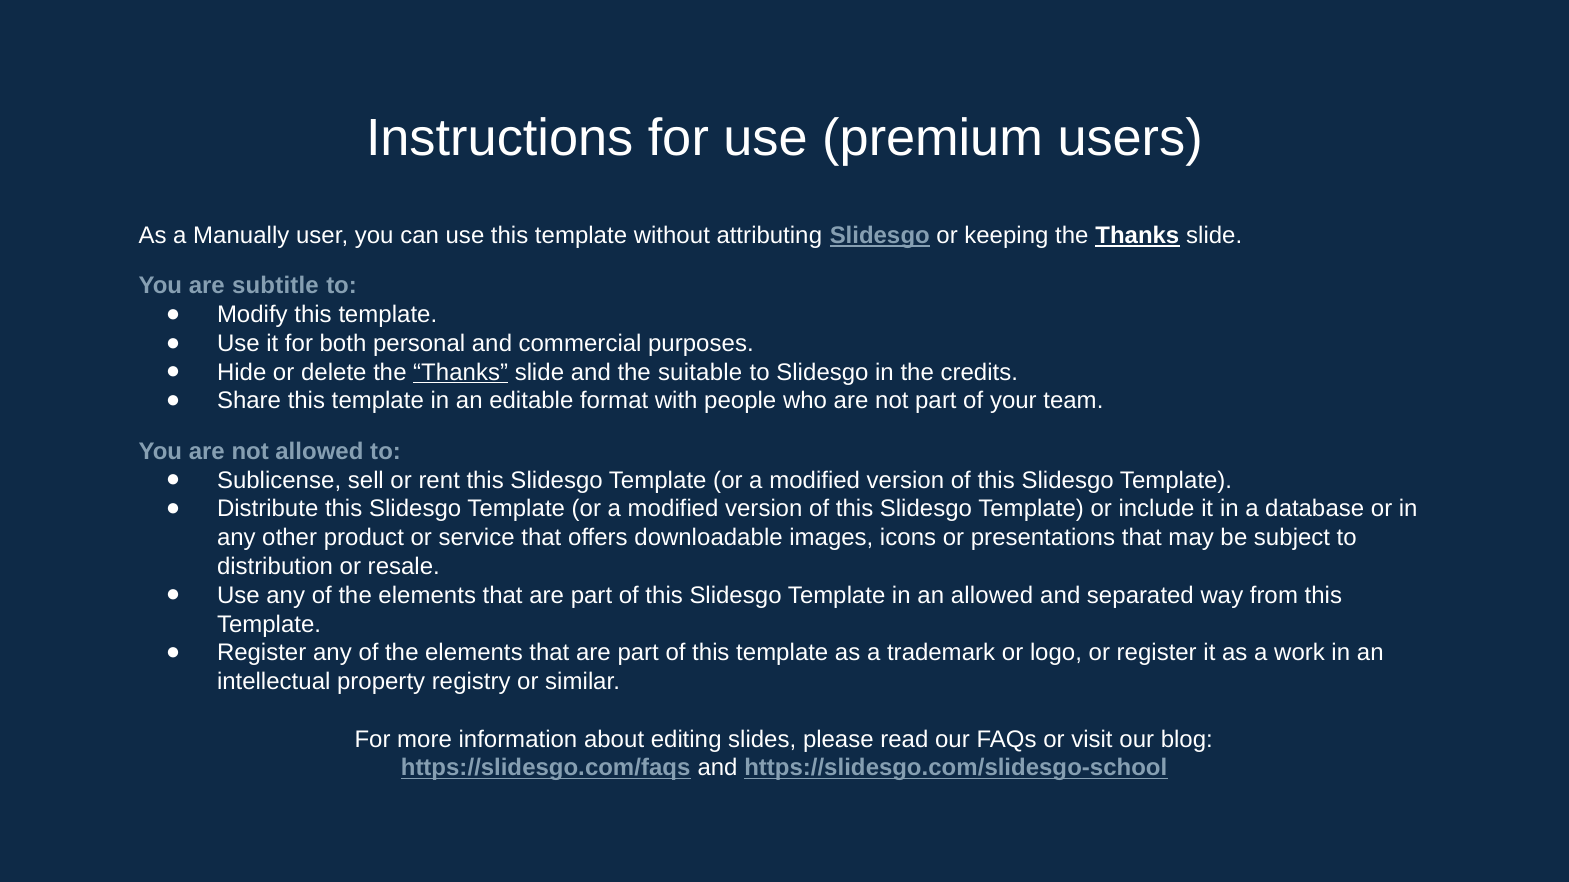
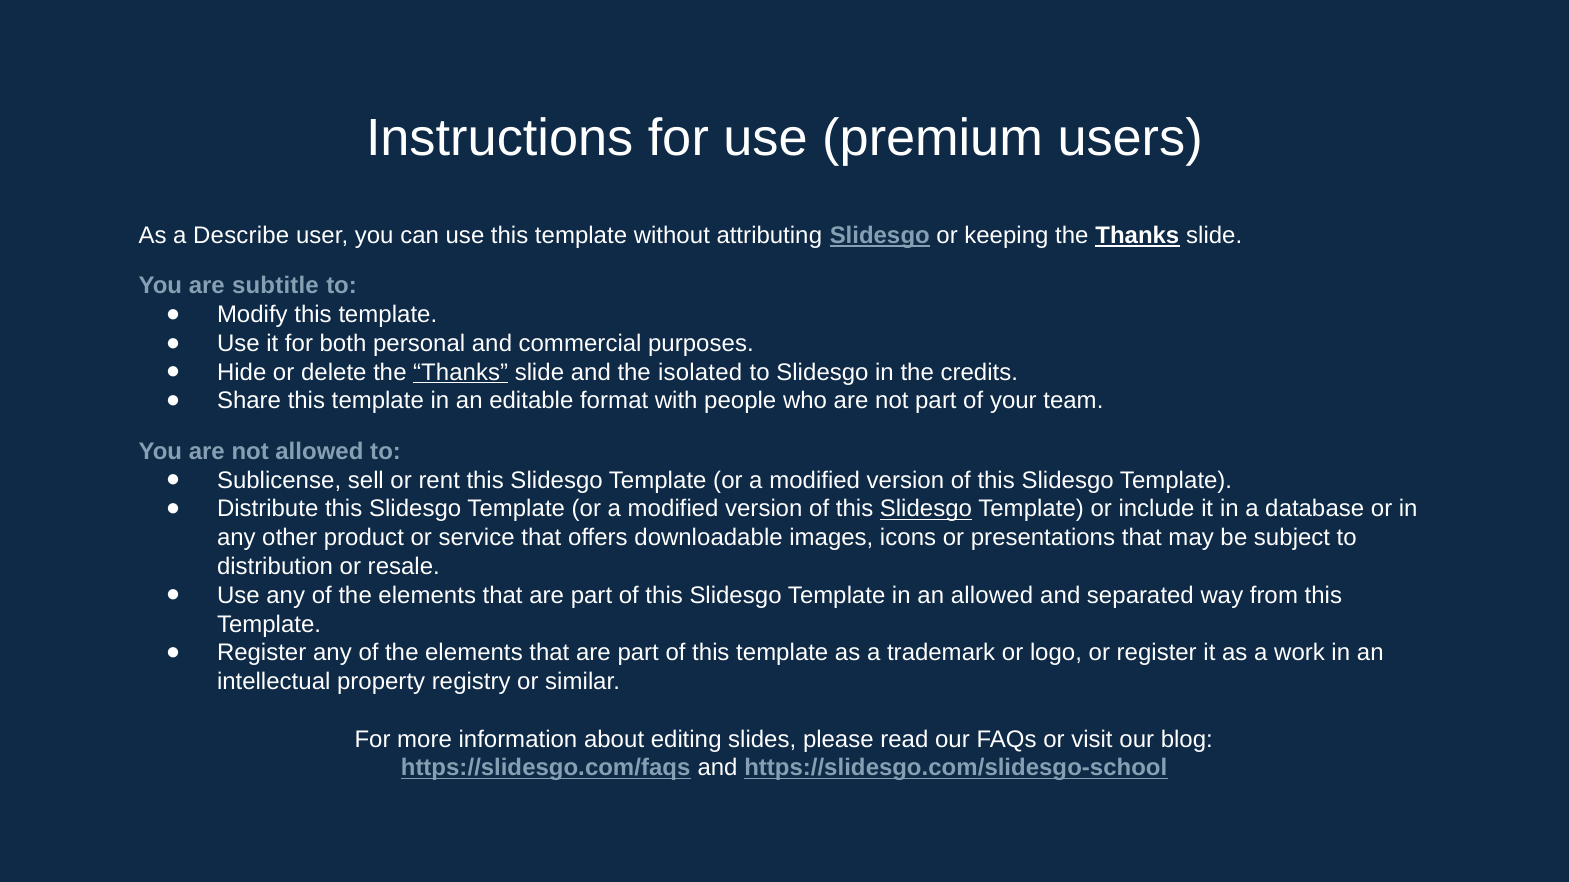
Manually: Manually -> Describe (241, 236)
suitable: suitable -> isolated (700, 372)
Slidesgo underline: none -> present (926, 509)
